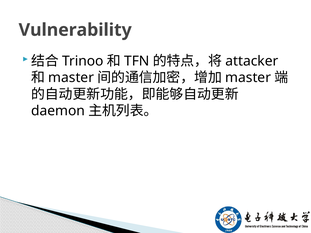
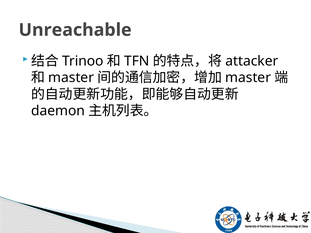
Vulnerability: Vulnerability -> Unreachable (75, 30)
